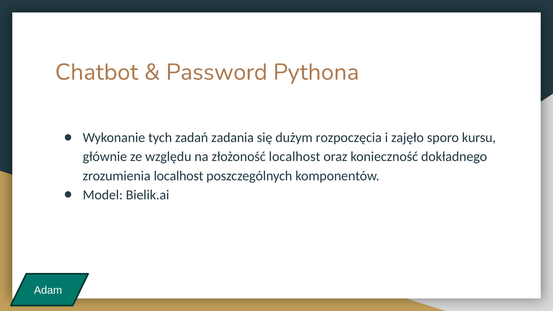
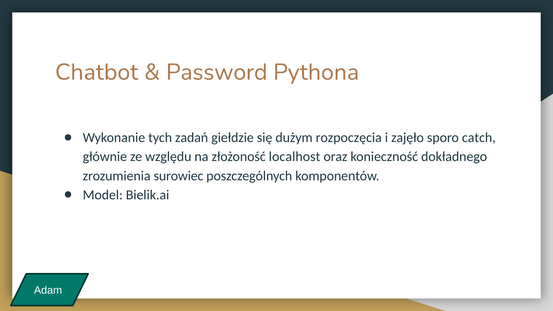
zadania: zadania -> giełdzie (233, 138)
kursu: kursu -> catch (479, 138)
zrozumienia localhost: localhost -> surowiec (179, 176)
